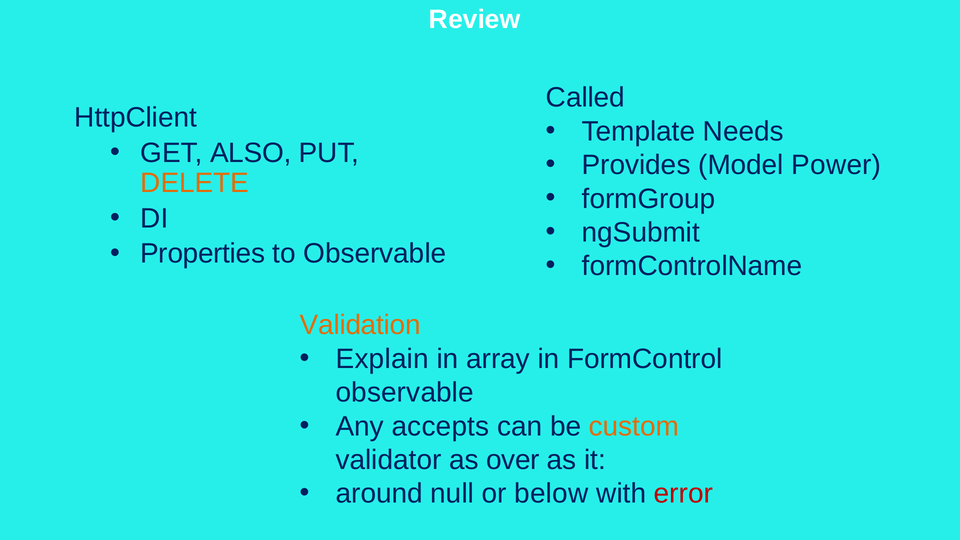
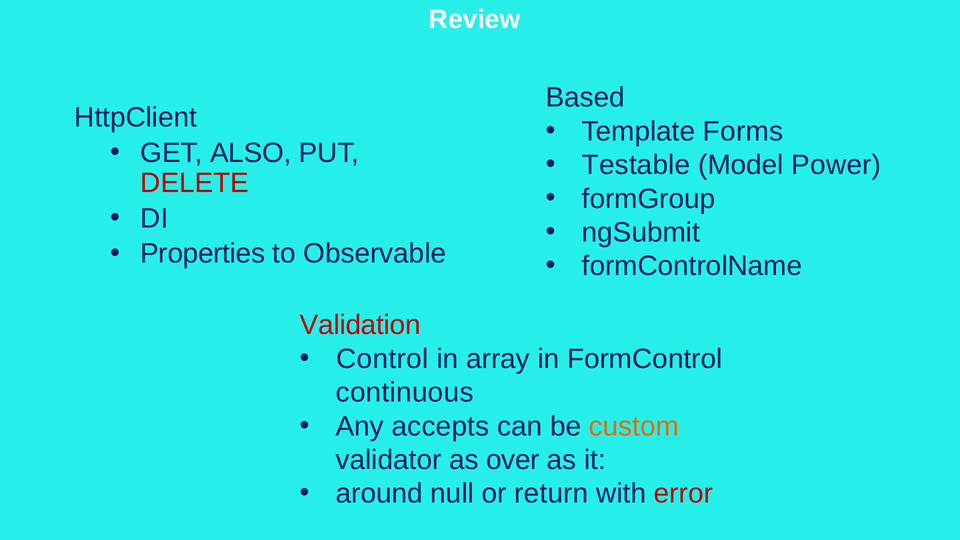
Called: Called -> Based (585, 97)
Needs: Needs -> Forms (743, 132)
Provides: Provides -> Testable (636, 165)
DELETE colour: orange -> red (195, 183)
Validation colour: orange -> red (360, 325)
Explain: Explain -> Control (382, 359)
observable: observable -> continuous (405, 393)
below: below -> return (551, 494)
